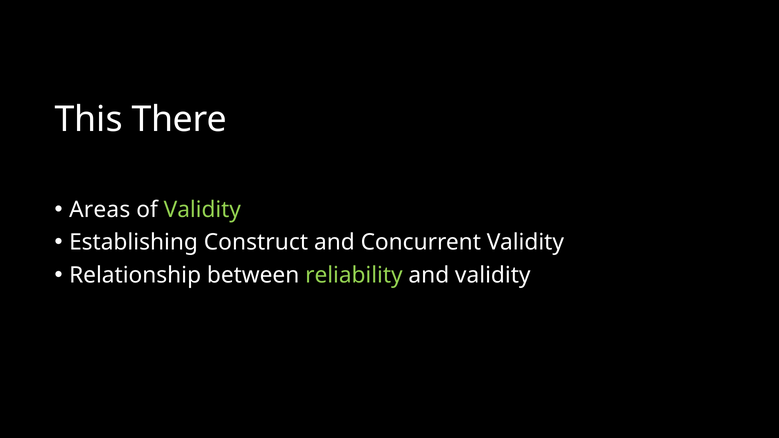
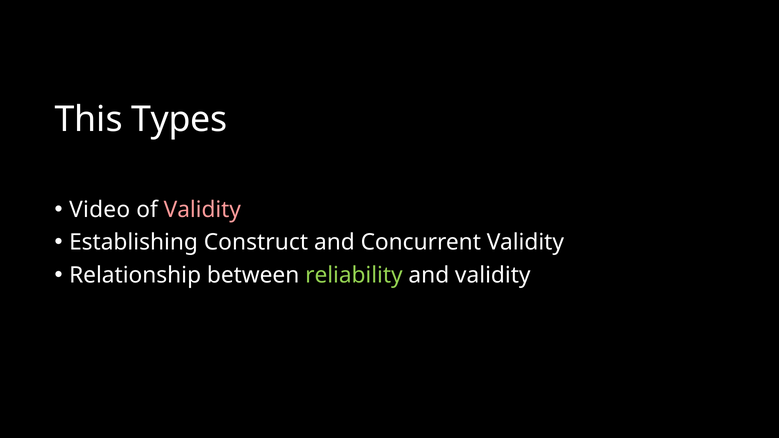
There: There -> Types (179, 119)
Areas: Areas -> Video (100, 210)
Validity colour: light green -> pink (202, 210)
